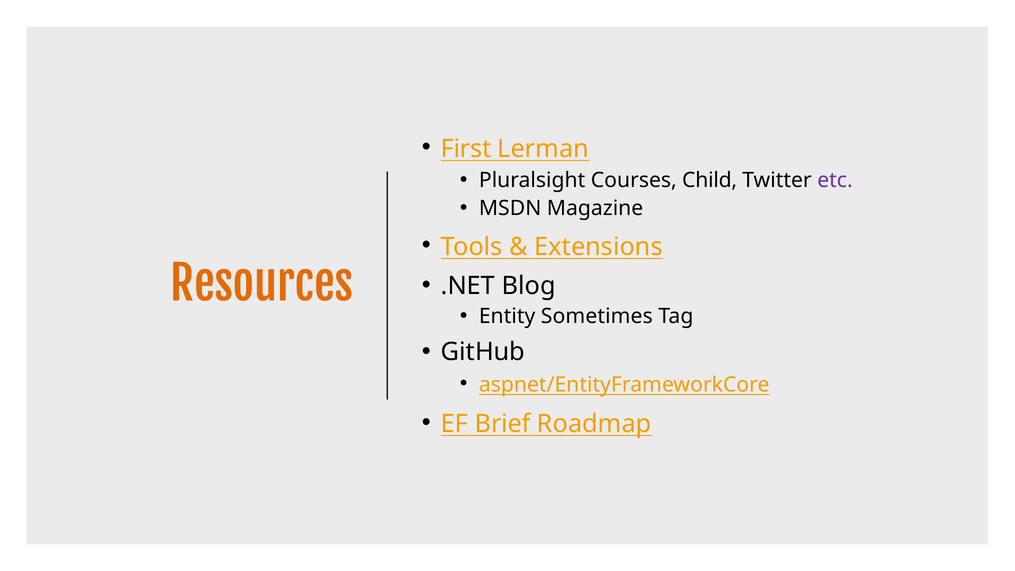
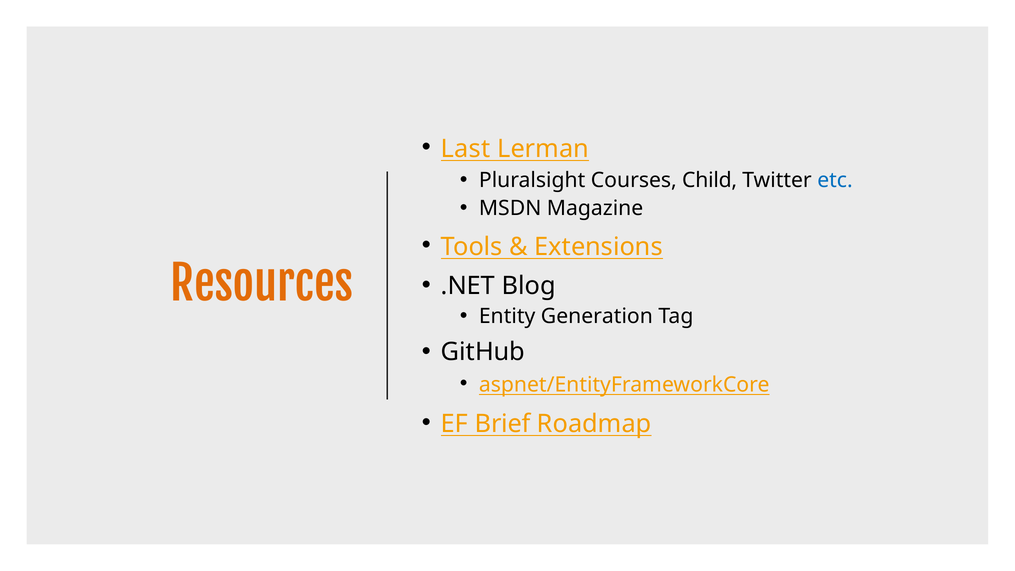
First: First -> Last (466, 149)
etc colour: purple -> blue (835, 180)
Sometimes: Sometimes -> Generation (597, 316)
